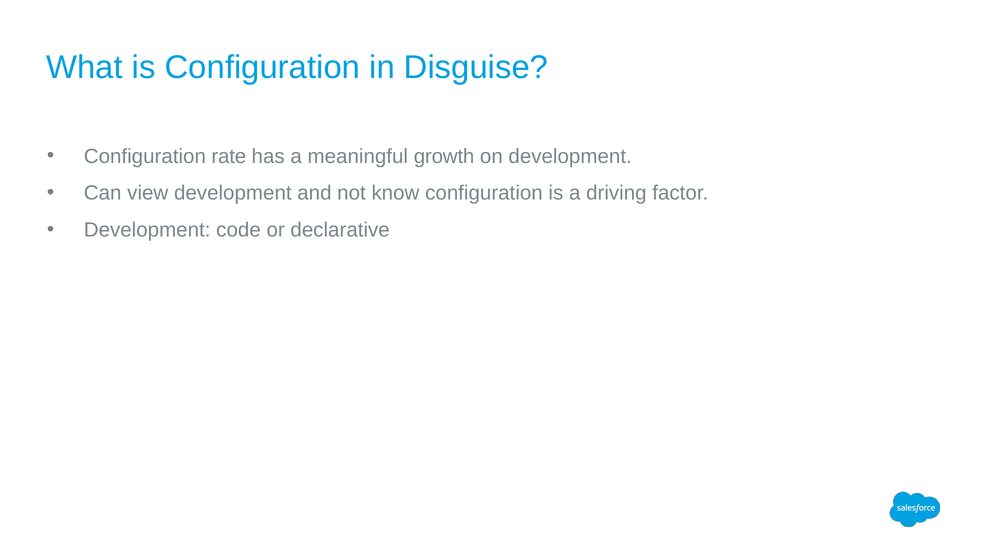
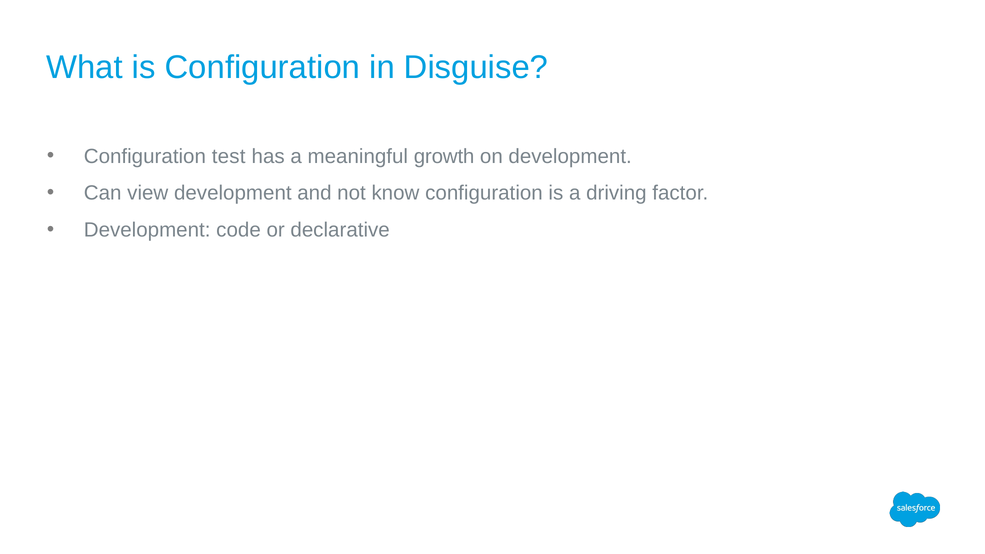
rate: rate -> test (229, 156)
